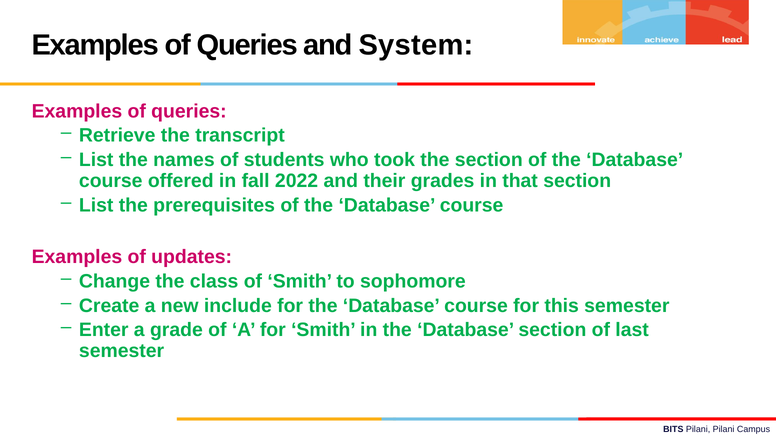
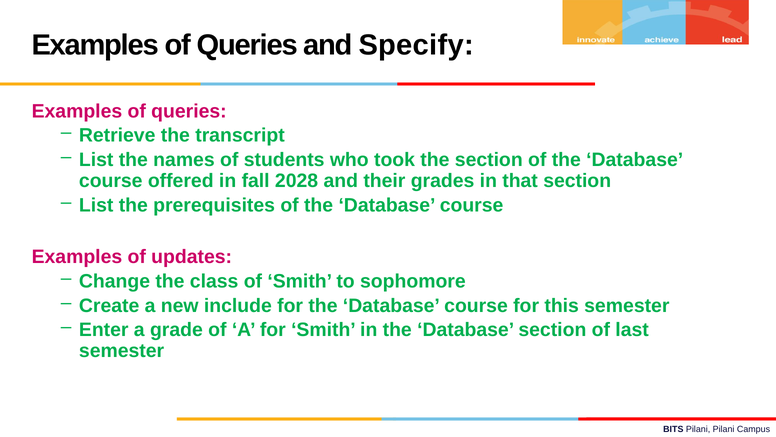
System: System -> Specify (416, 45)
2022: 2022 -> 2028 (297, 181)
